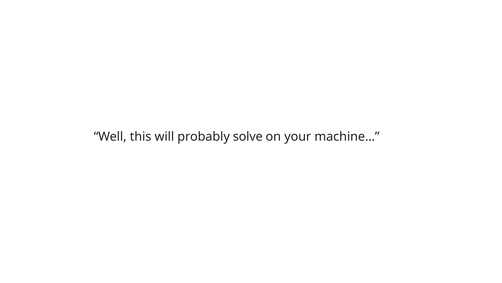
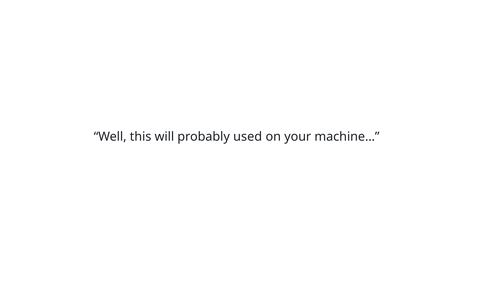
solve: solve -> used (248, 136)
